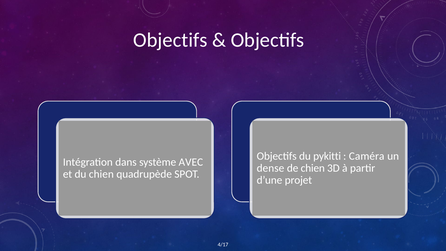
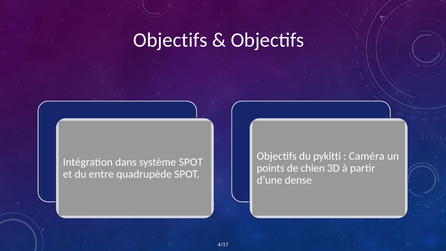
système AVEC: AVEC -> SPOT (191, 162)
dense: dense -> points (271, 168)
du chien: chien -> entre (101, 174)
projet: projet -> dense (298, 180)
